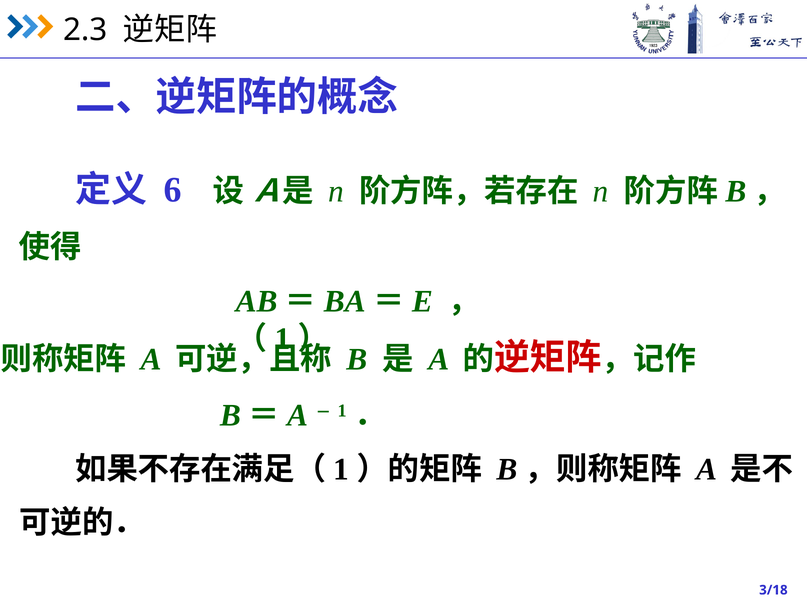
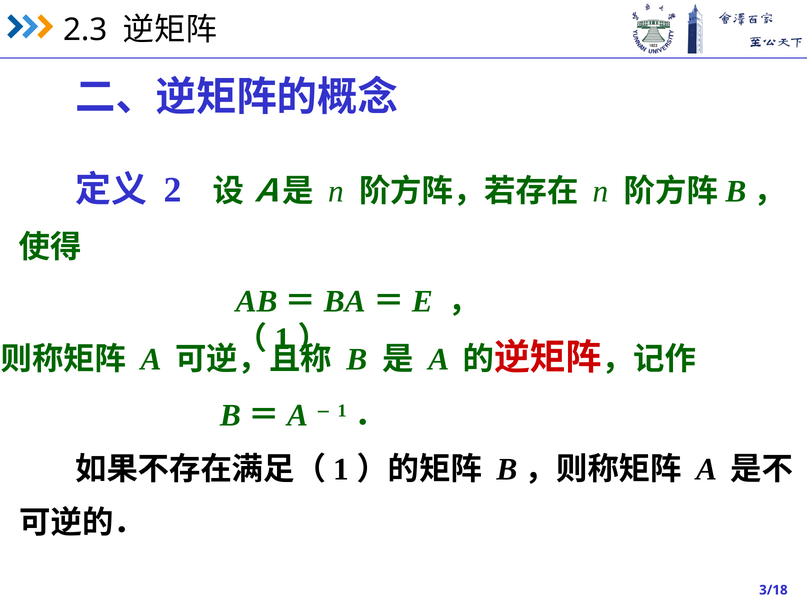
6: 6 -> 2 (173, 190)
